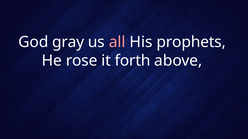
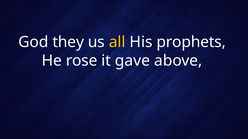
gray: gray -> they (68, 42)
all colour: pink -> yellow (117, 42)
forth: forth -> gave (132, 61)
